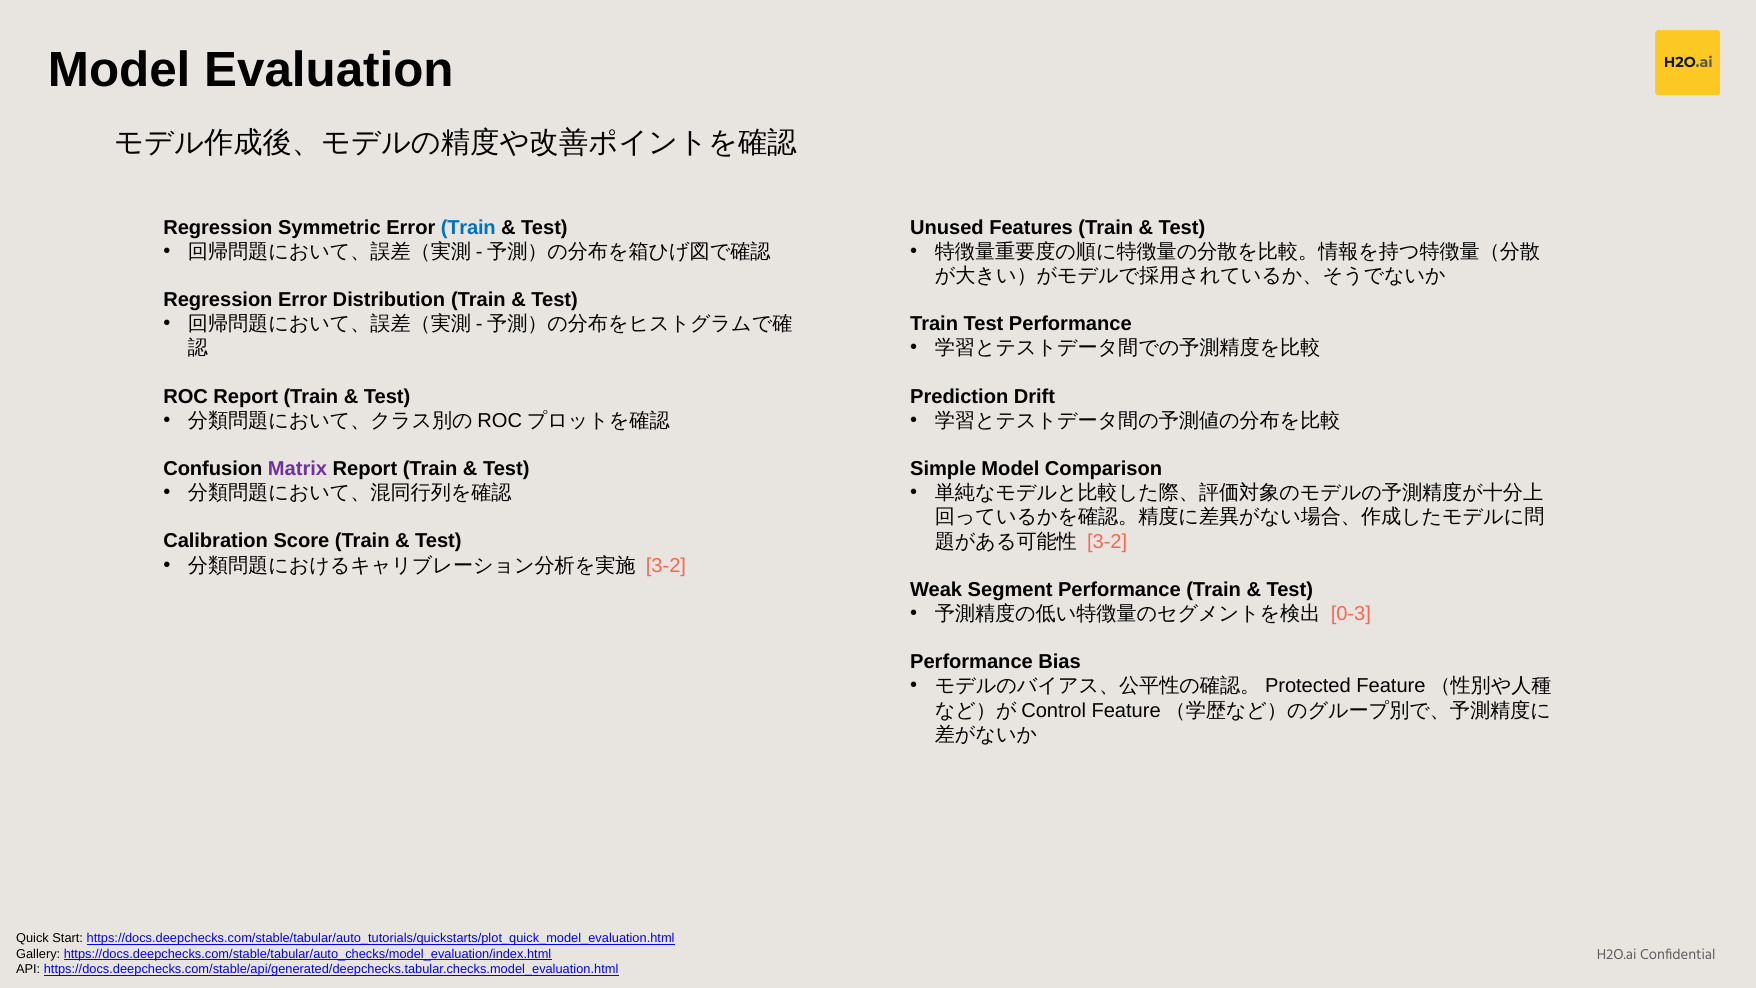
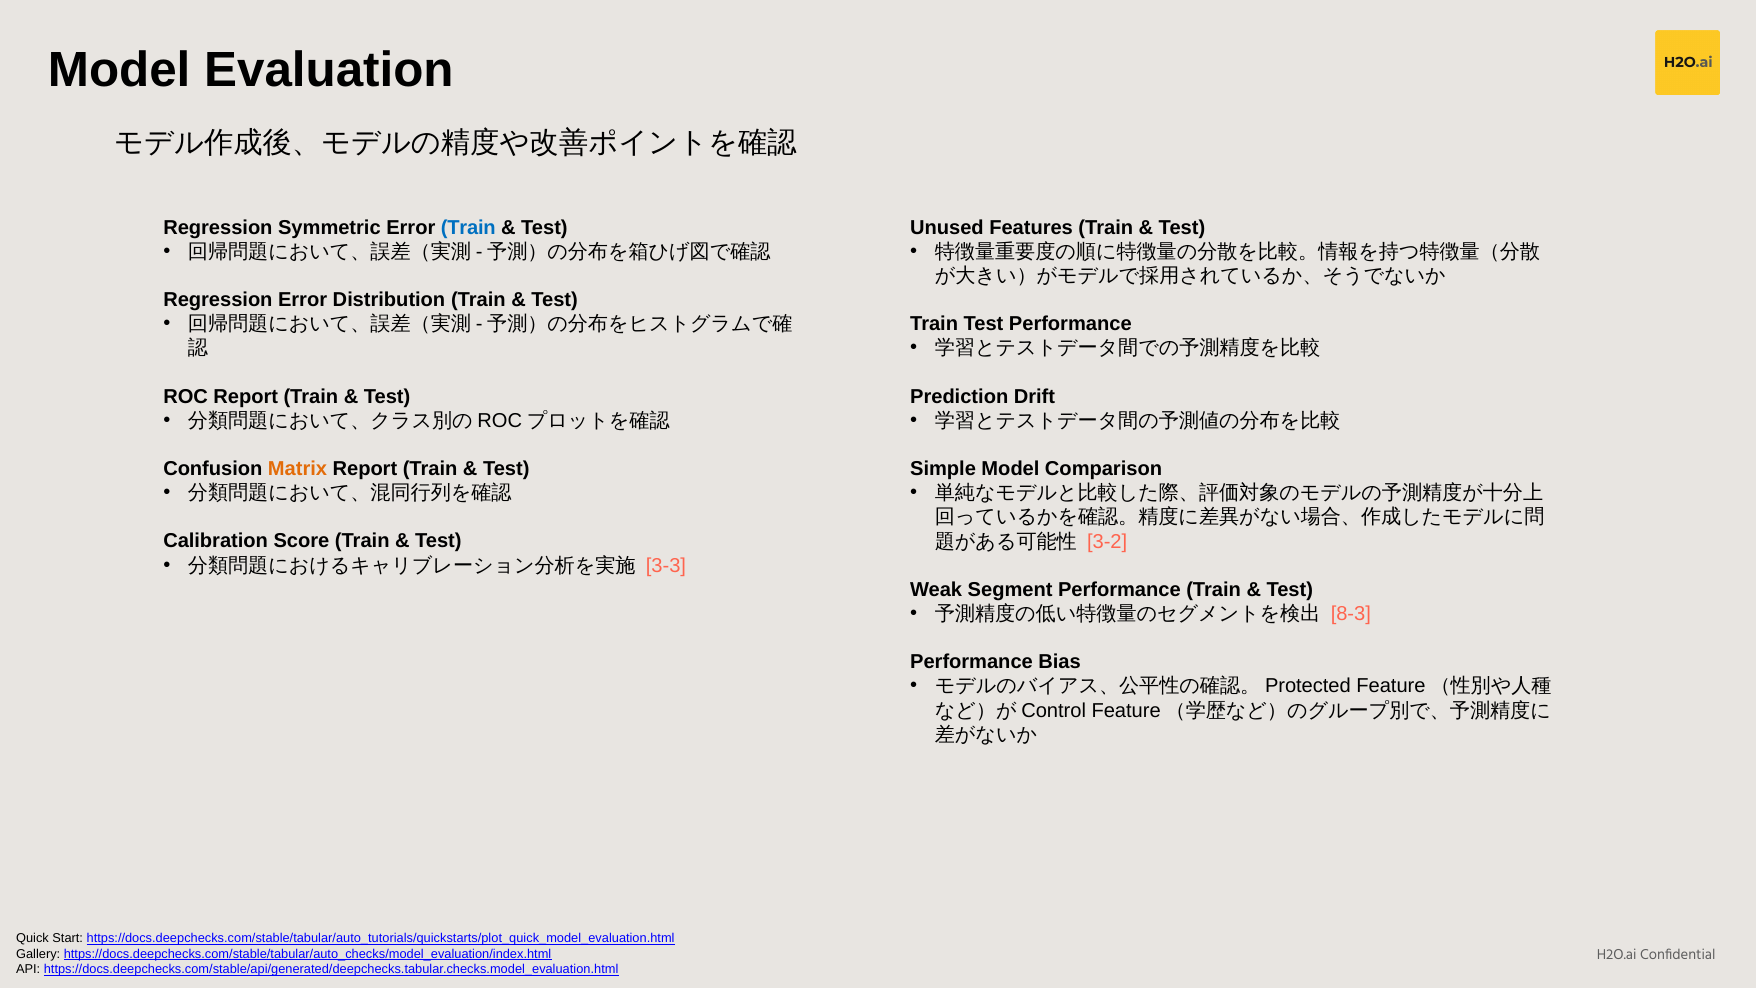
Matrix colour: purple -> orange (298, 469)
3-2: 3-2 -> 3-3 (666, 565)
0-3: 0-3 -> 8-3 (1351, 614)
